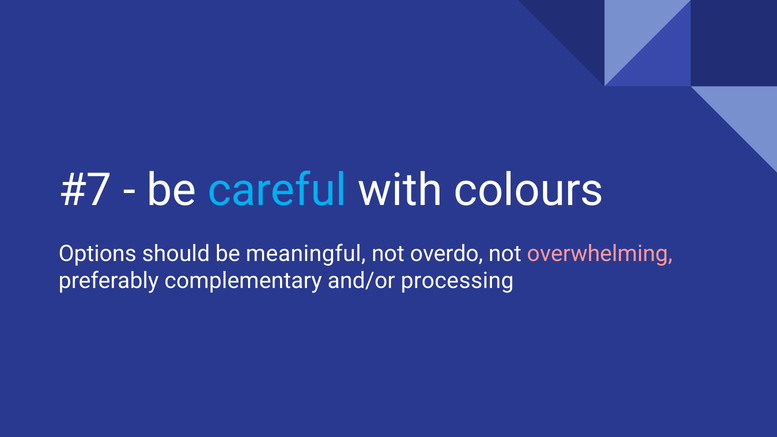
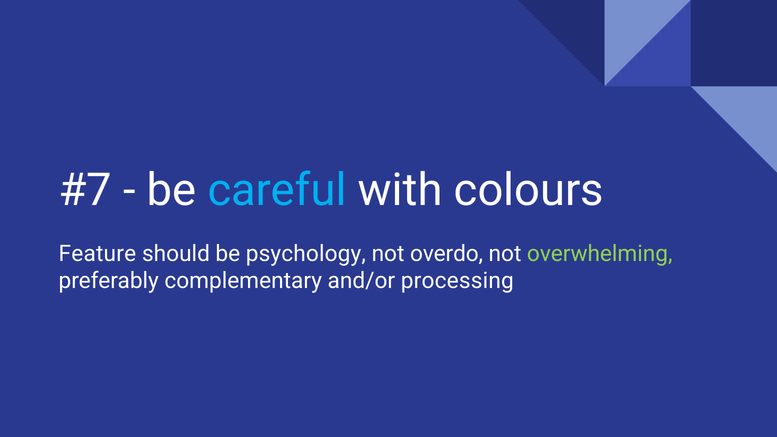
Options: Options -> Feature (97, 254)
meaningful: meaningful -> psychology (306, 254)
overwhelming colour: pink -> light green (600, 254)
